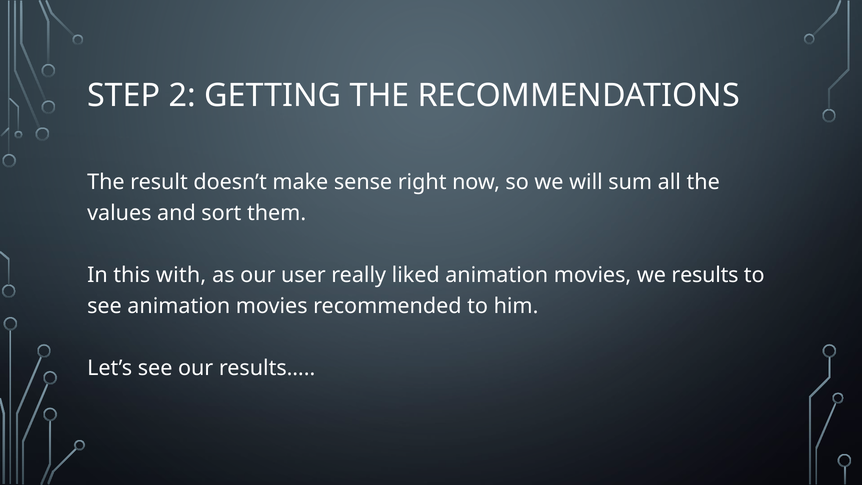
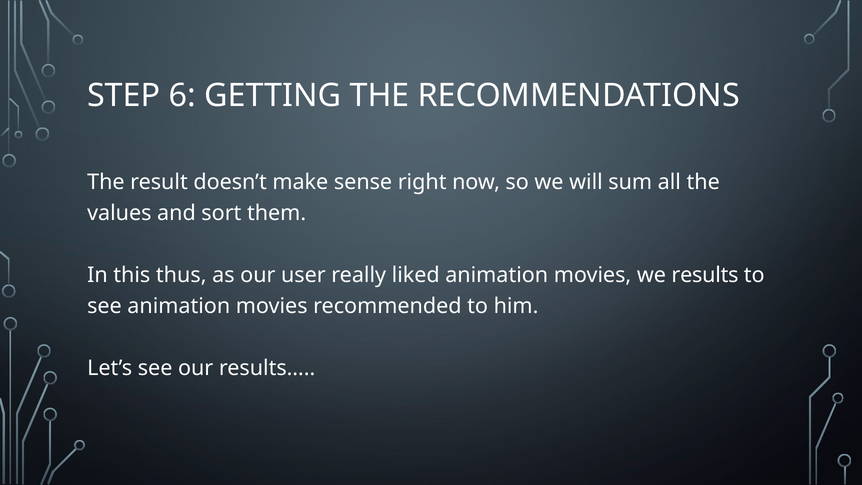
2: 2 -> 6 (182, 96)
with: with -> thus (181, 275)
